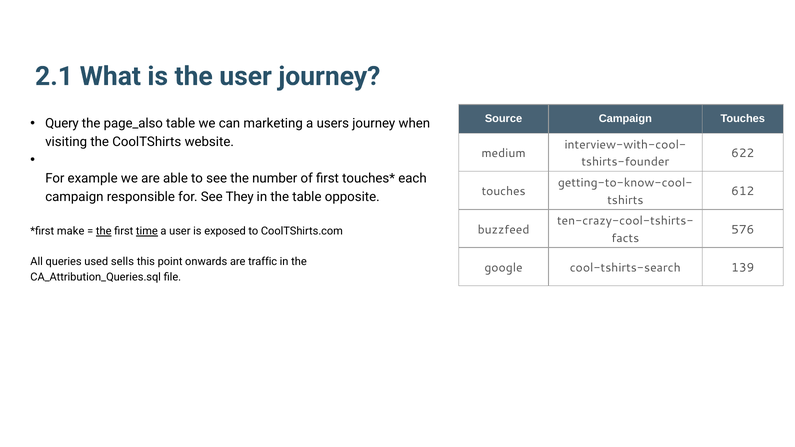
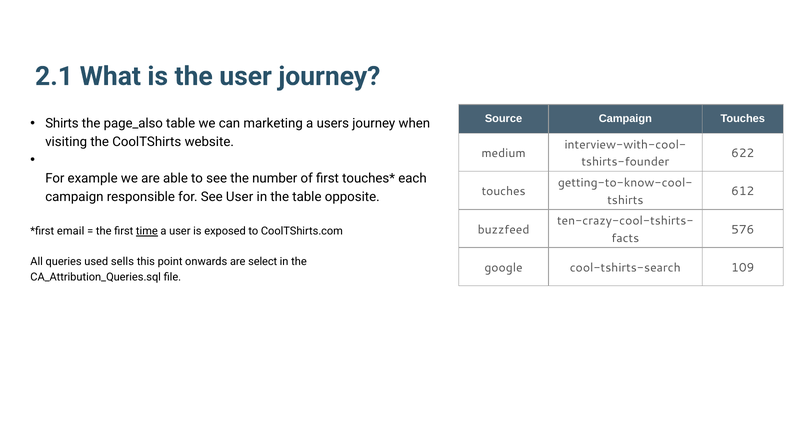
Query: Query -> Shirts (62, 124)
See They: They -> User (240, 197)
make: make -> email (71, 231)
the underline: present -> none (104, 231)
traffic: traffic -> select (263, 262)
139: 139 -> 109 (743, 268)
